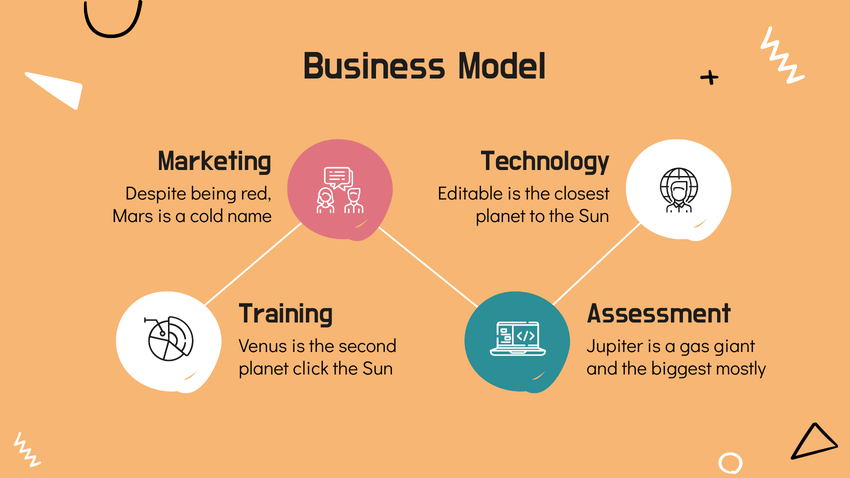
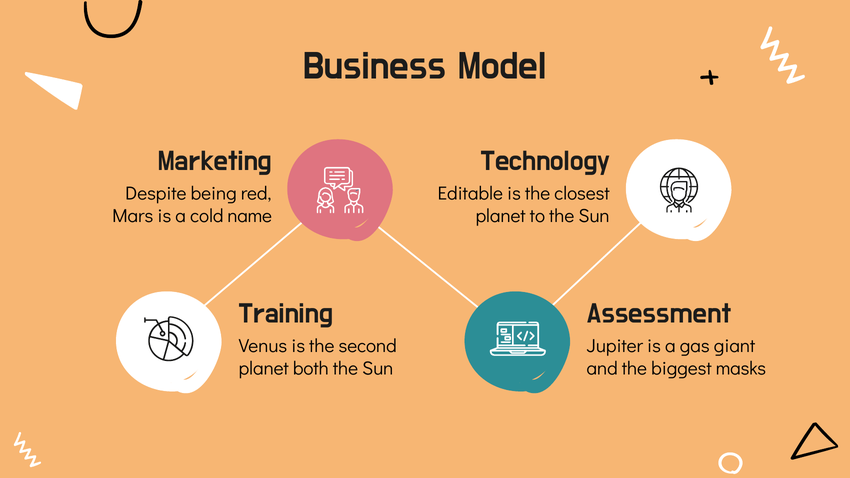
click: click -> both (311, 369)
mostly: mostly -> masks (741, 369)
